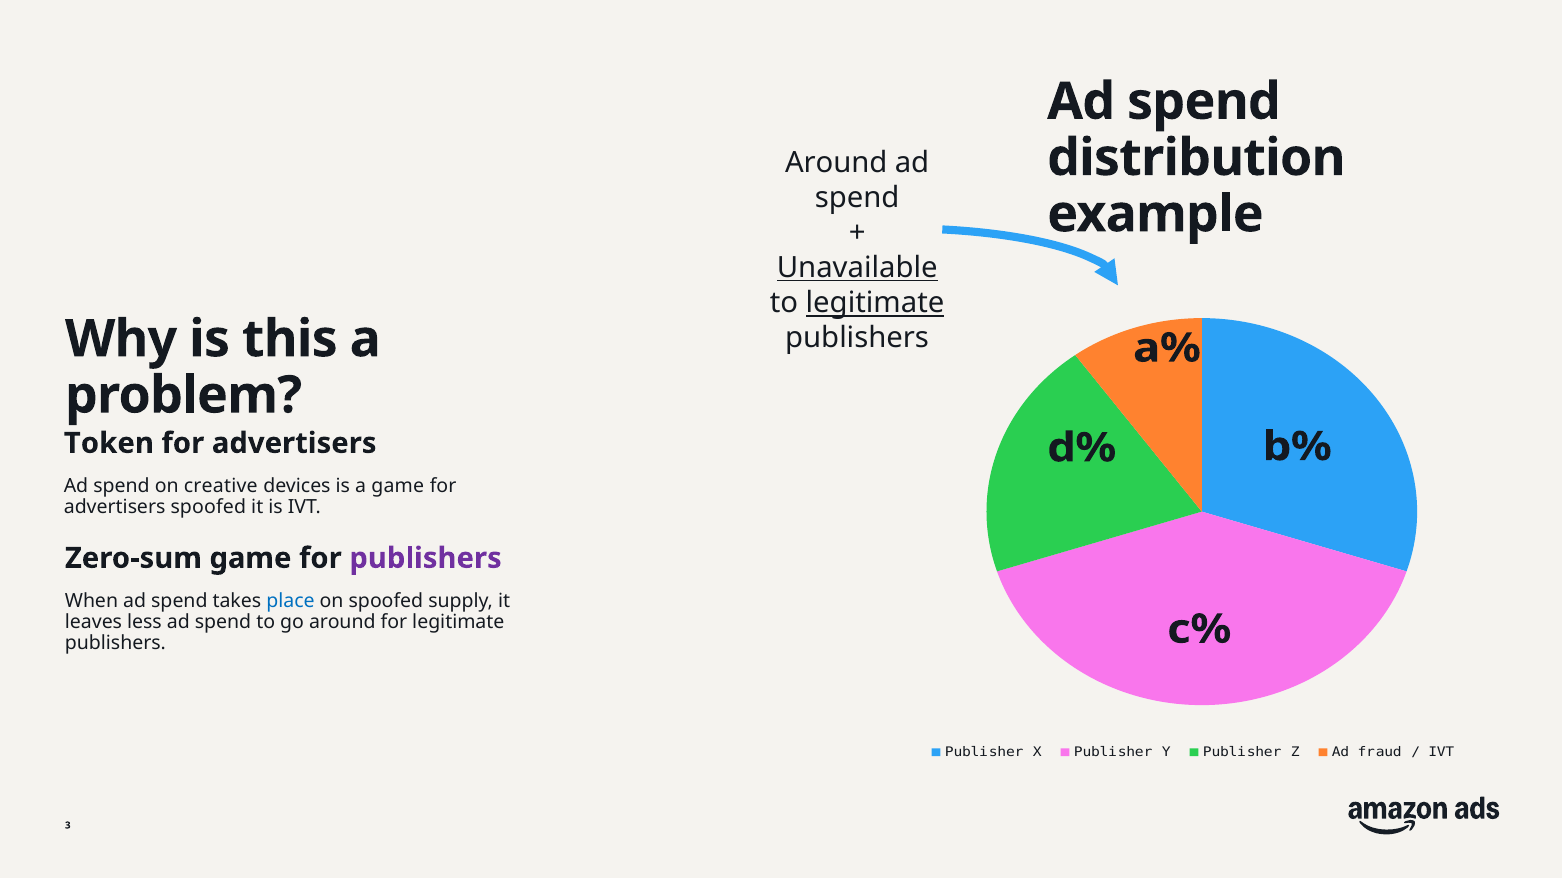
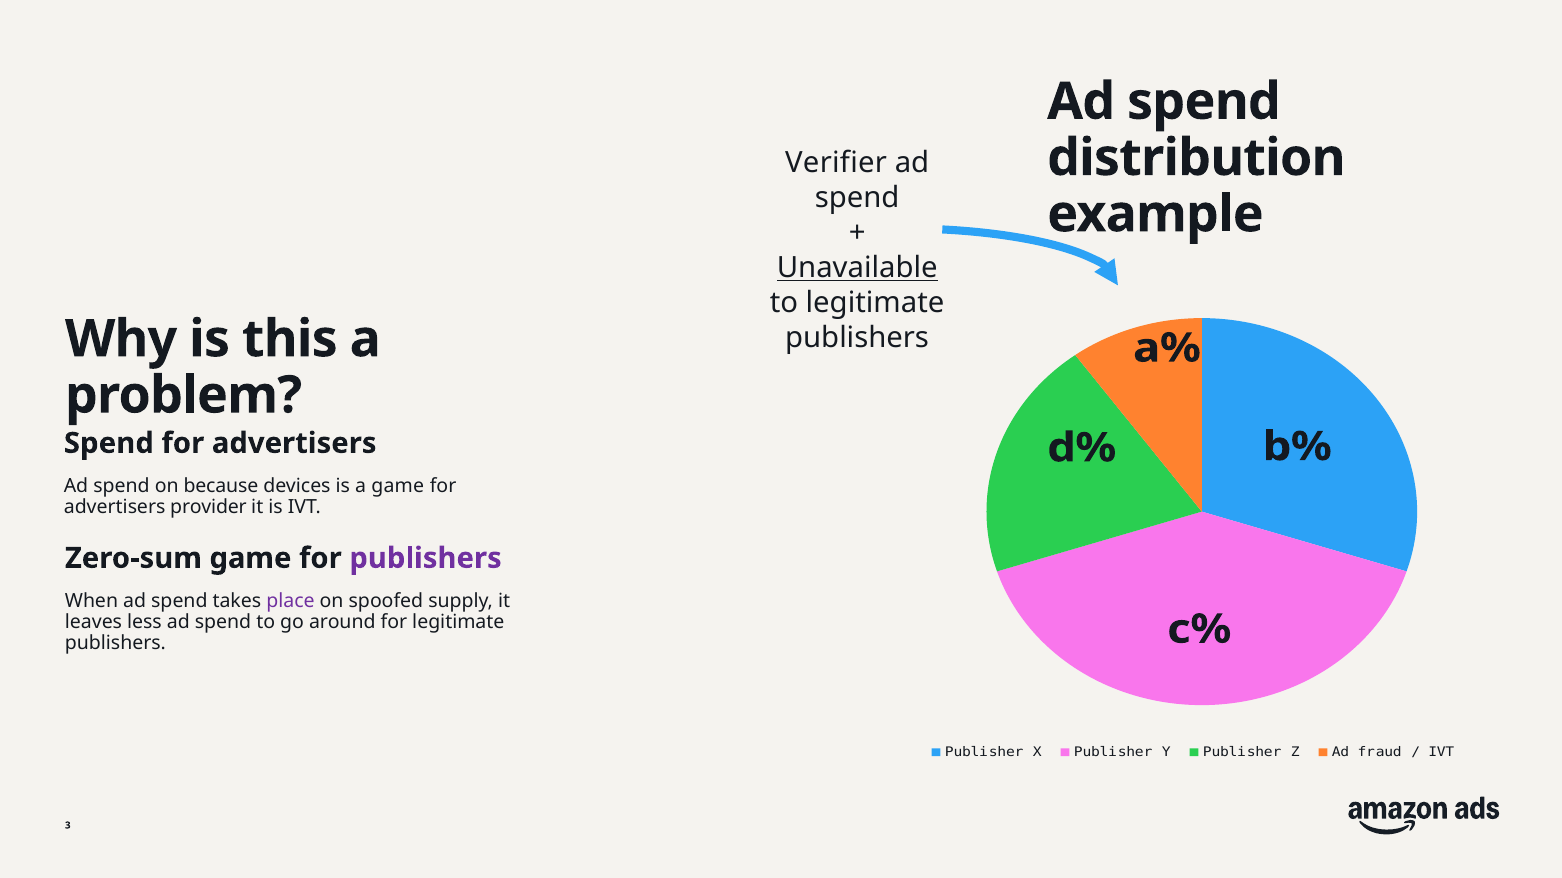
Around: Around -> Verifier (836, 163)
legitimate underline: present -> none (875, 303)
Token: Token -> Spend (109, 444)
creative: creative -> because (221, 487)
advertisers spoofed: spoofed -> provider (208, 508)
place colour: blue -> purple (290, 602)
